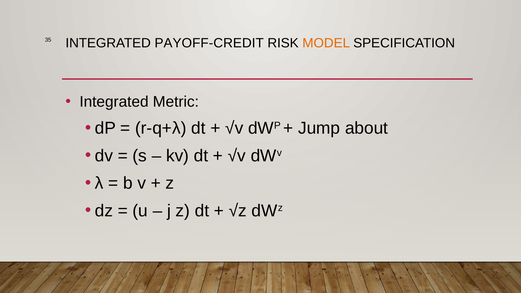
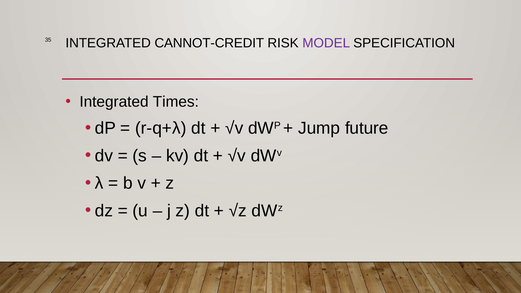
PAYOFF-CREDIT: PAYOFF-CREDIT -> CANNOT-CREDIT (209, 43)
MODEL colour: orange -> purple (326, 43)
Metric: Metric -> Times (176, 102)
about: about -> future (367, 128)
